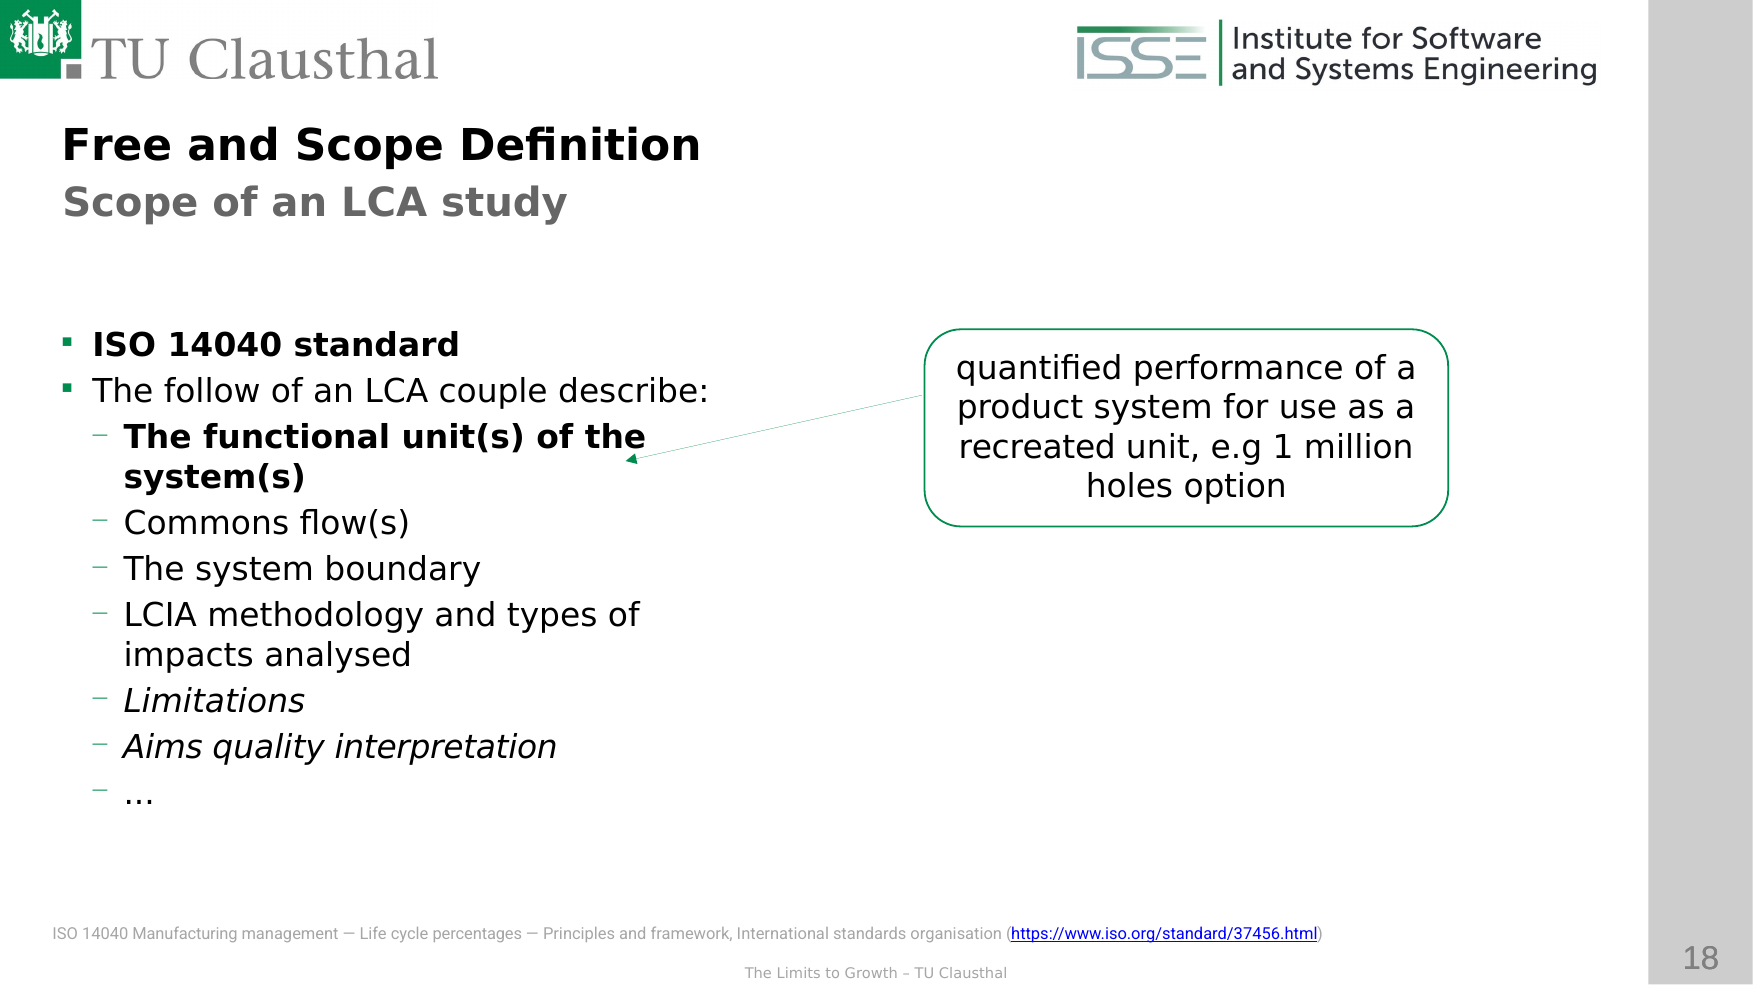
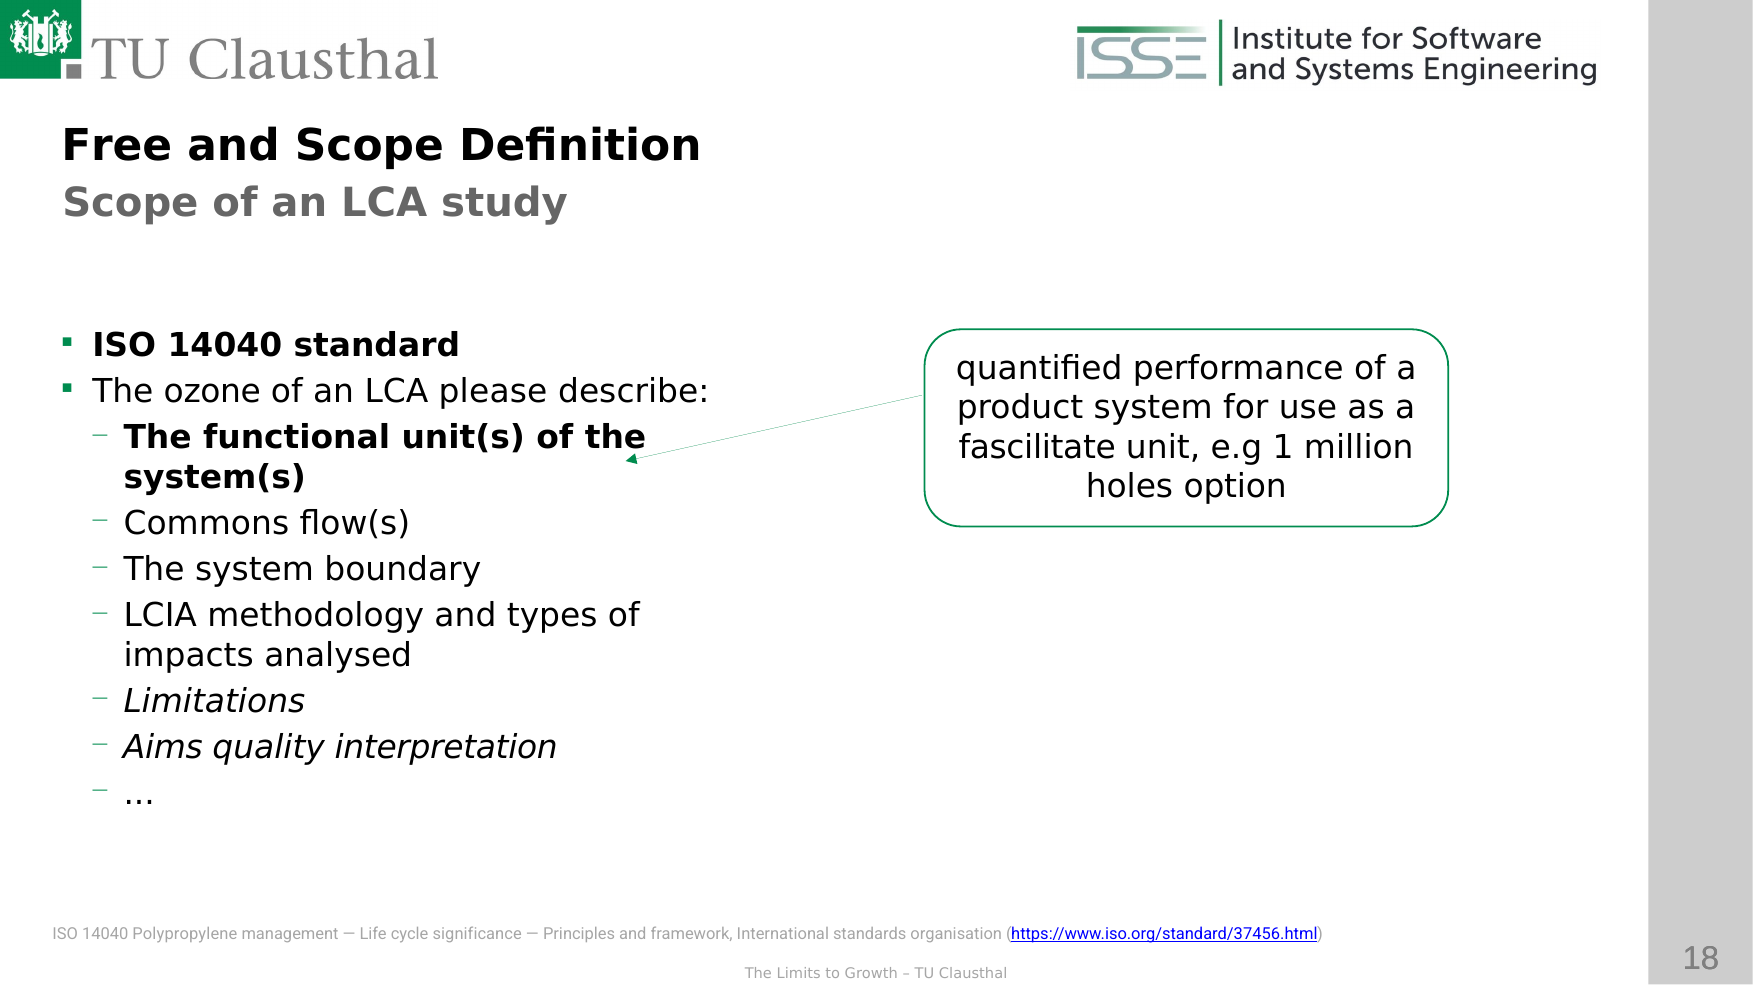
follow: follow -> ozone (212, 392)
couple: couple -> please (493, 392)
recreated: recreated -> fascilitate (1037, 447)
Manufacturing: Manufacturing -> Polypropylene (185, 934)
percentages: percentages -> significance (477, 934)
